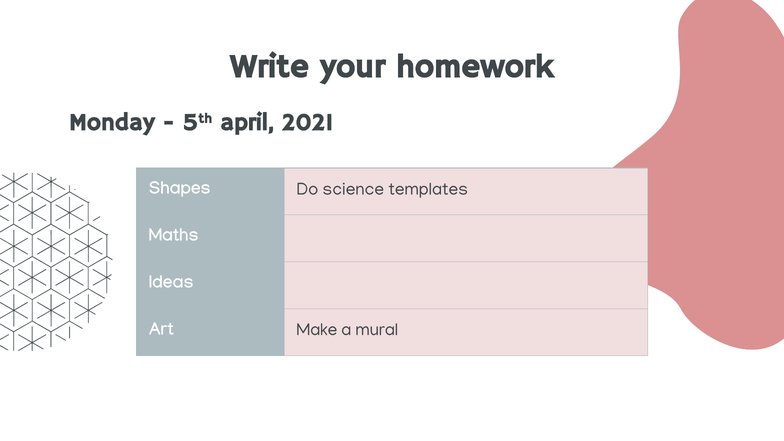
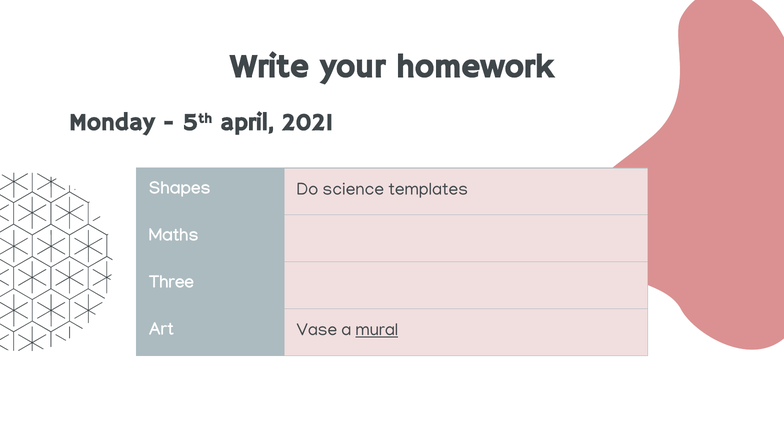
Ideas: Ideas -> Three (171, 282)
Make: Make -> Vase (317, 330)
mural underline: none -> present (377, 330)
